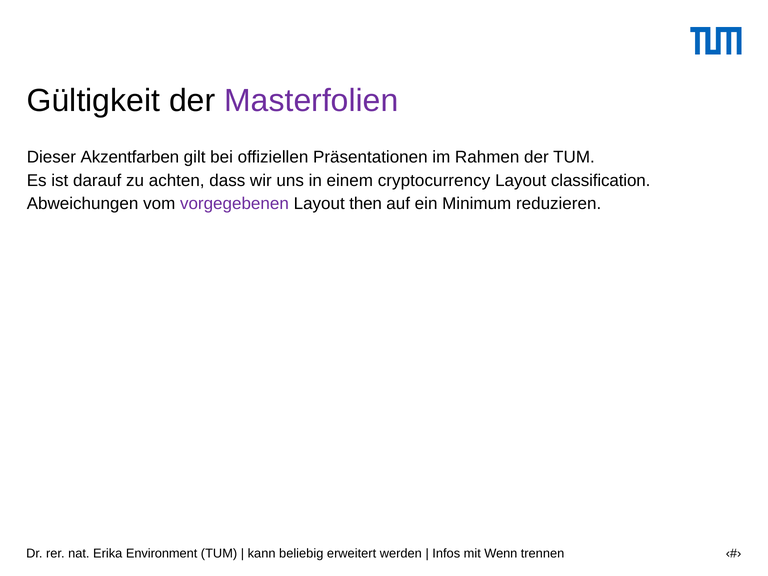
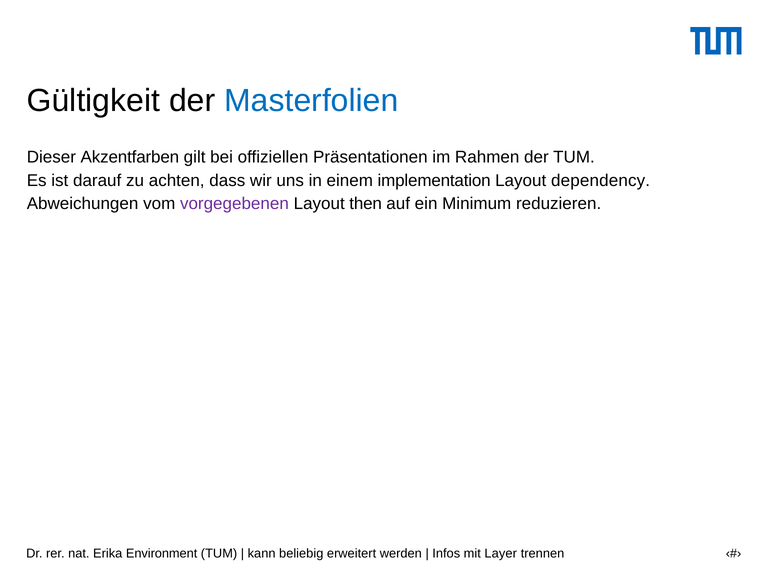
Masterfolien colour: purple -> blue (311, 101)
cryptocurrency: cryptocurrency -> implementation (434, 180)
classification: classification -> dependency (601, 180)
Wenn: Wenn -> Layer (501, 554)
